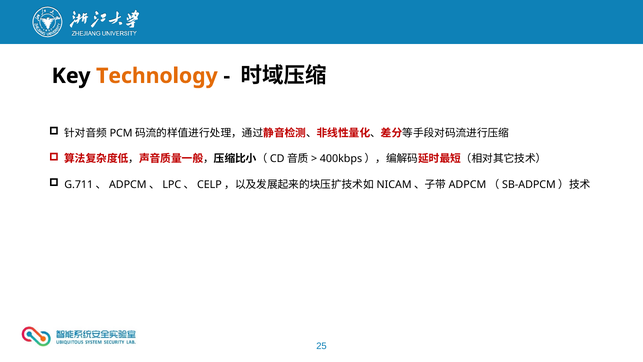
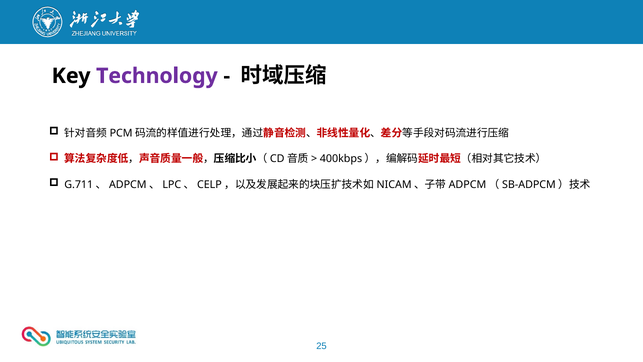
Technology colour: orange -> purple (157, 76)
